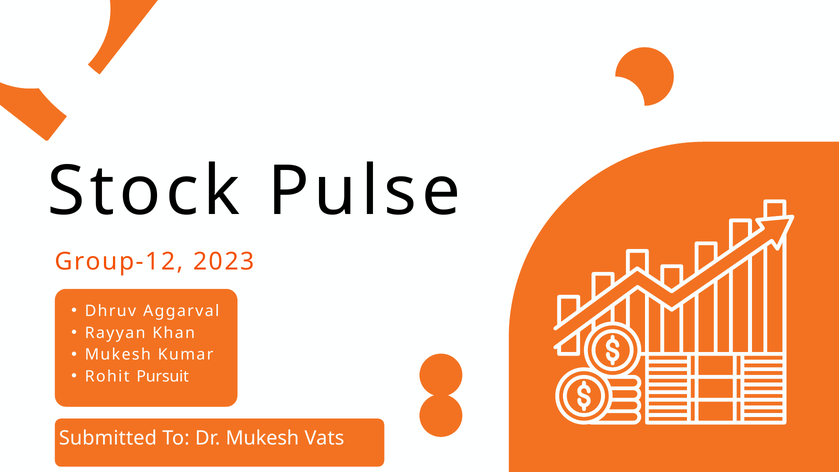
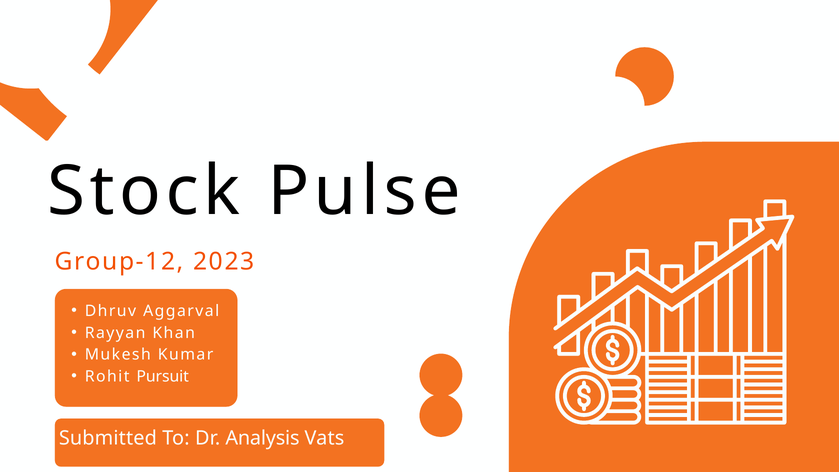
Dr Mukesh: Mukesh -> Analysis (262, 438)
